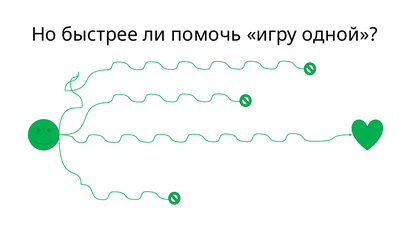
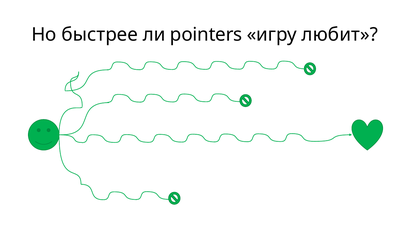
помочь: помочь -> pointers (206, 35)
одной: одной -> любит (340, 35)
